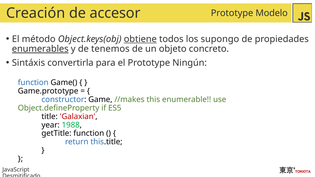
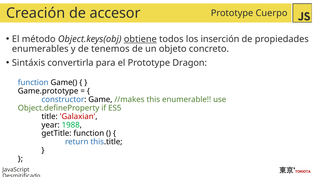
Modelo: Modelo -> Cuerpo (272, 13)
supongo: supongo -> inserción (220, 39)
enumerables underline: present -> none (40, 49)
Ningún: Ningún -> Dragon (190, 63)
